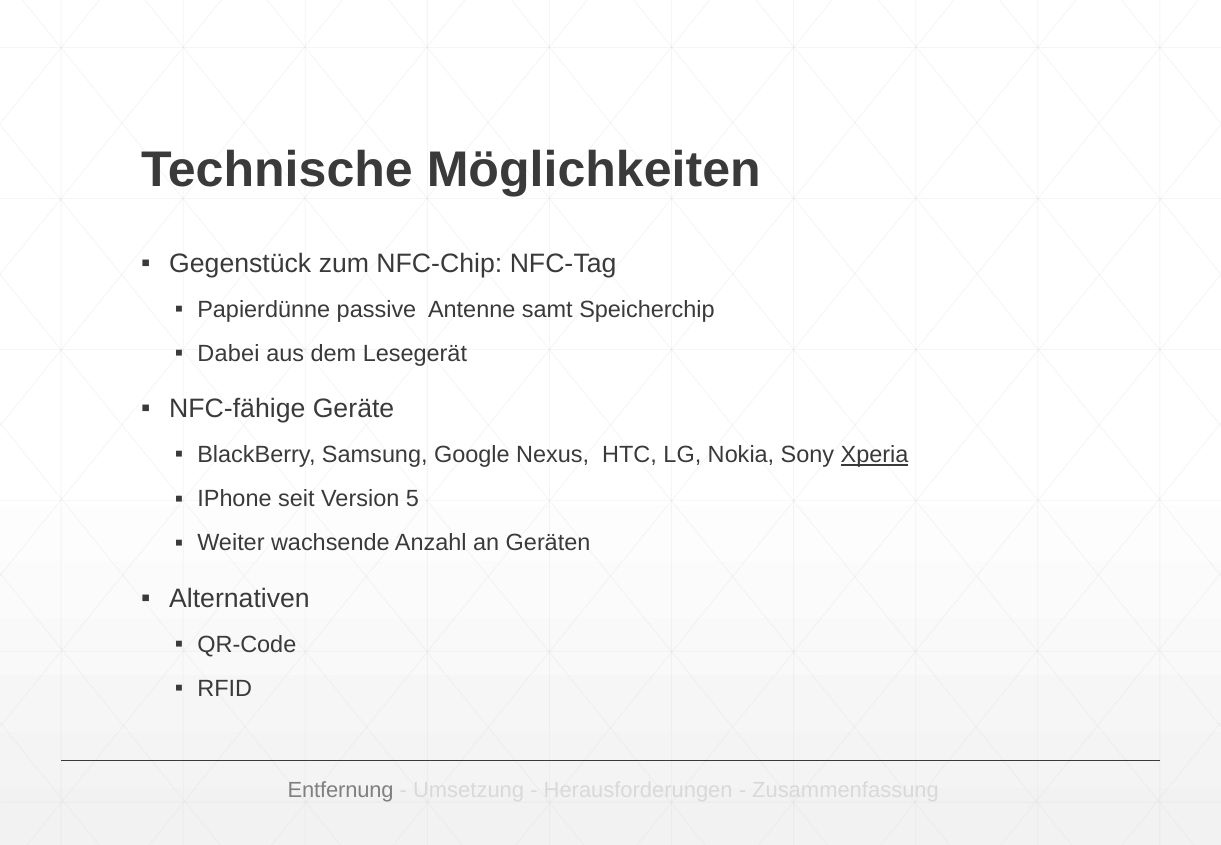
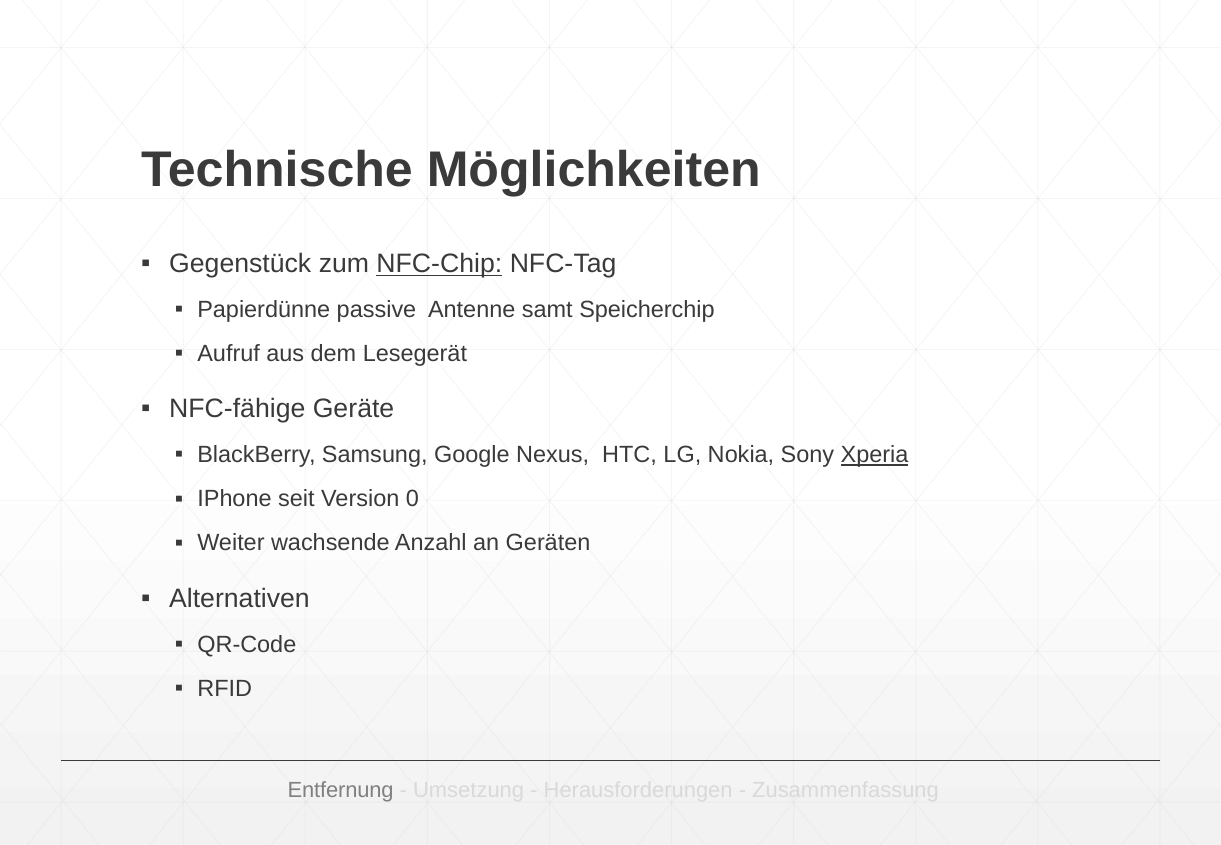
NFC-Chip underline: none -> present (439, 264)
Dabei: Dabei -> Aufruf (229, 354)
5: 5 -> 0 (412, 499)
